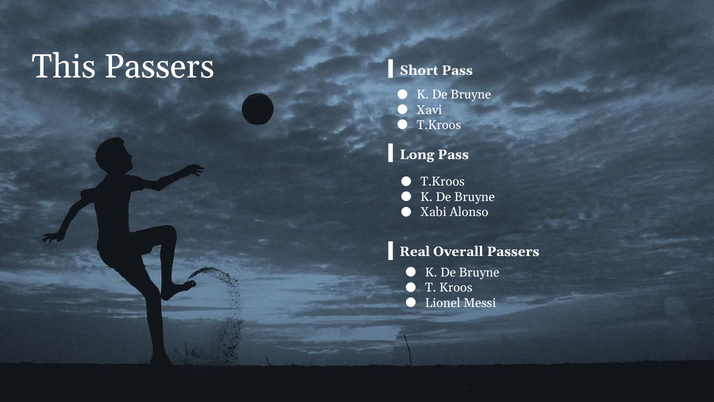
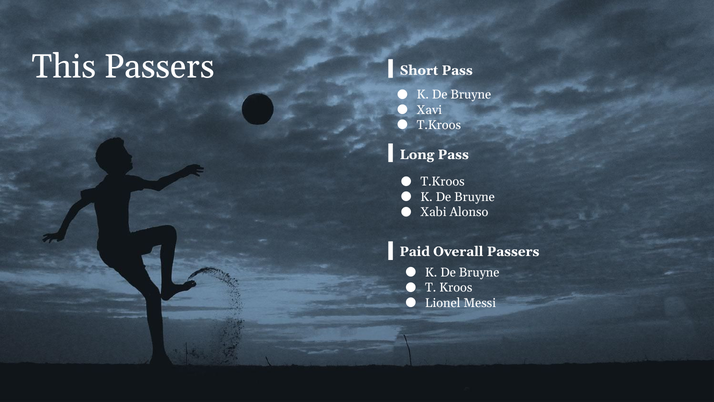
Real: Real -> Paid (415, 251)
